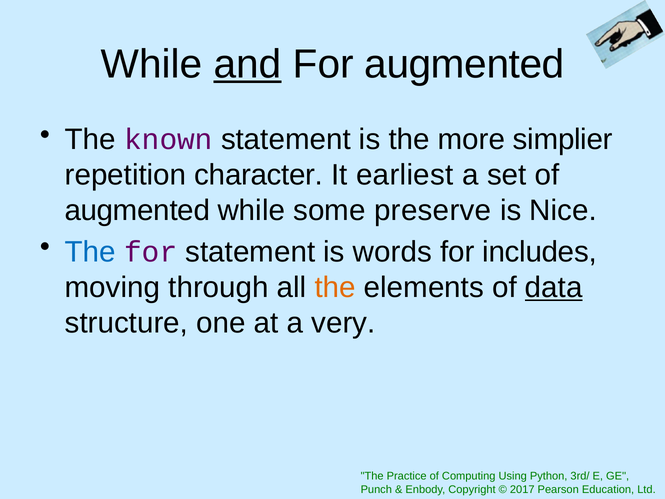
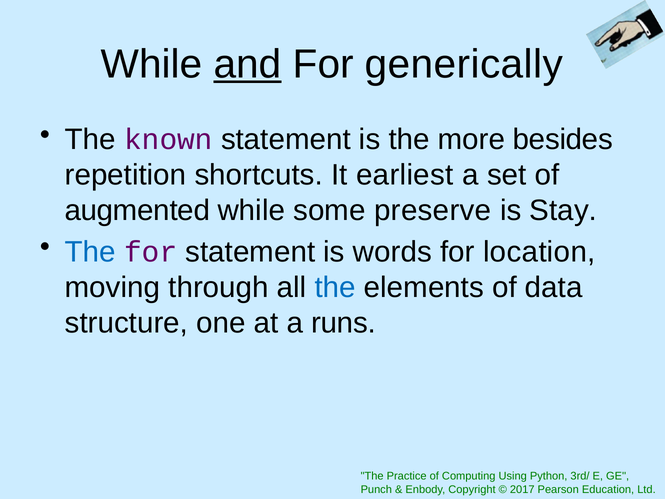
For augmented: augmented -> generically (464, 64)
simplier: simplier -> besides (563, 140)
character: character -> shortcuts (259, 175)
Nice: Nice -> Stay (563, 210)
includes: includes -> location (539, 252)
the colour: orange -> blue (335, 287)
data underline: present -> none (554, 287)
very: very -> runs (343, 323)
